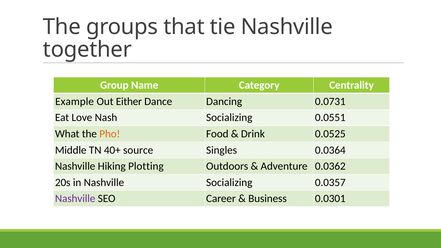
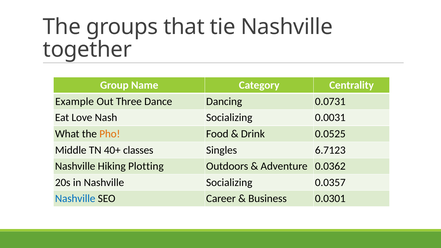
Either: Either -> Three (129, 101)
0.0551: 0.0551 -> 0.0031 (330, 118)
source: source -> classes (138, 150)
0.0364: 0.0364 -> 6.7123 (330, 150)
Nashville colour: purple -> blue (75, 199)
